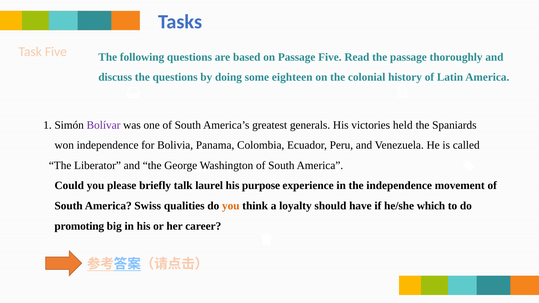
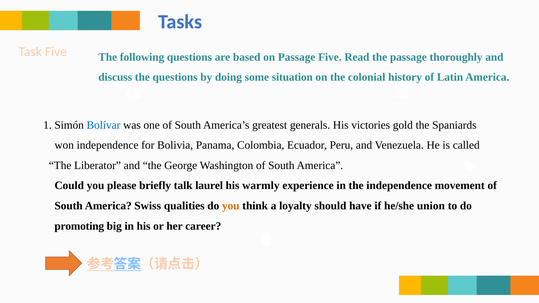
eighteen: eighteen -> situation (292, 77)
Bolívar colour: purple -> blue (104, 125)
held: held -> gold (403, 125)
purpose: purpose -> warmly (261, 186)
which: which -> union (431, 206)
